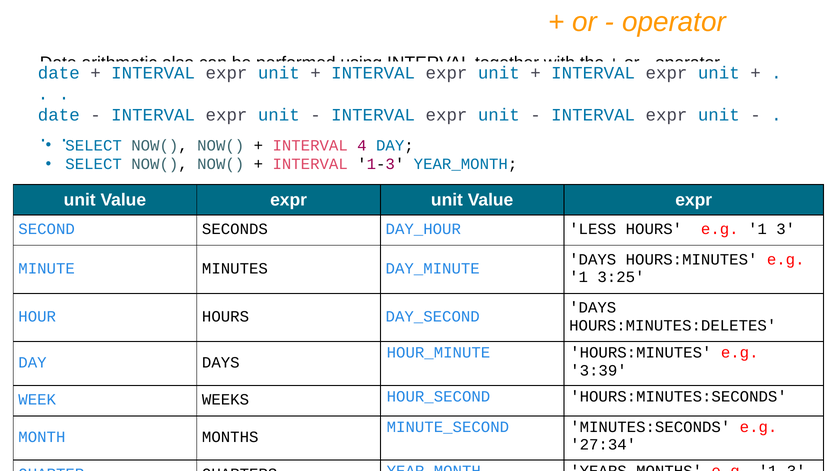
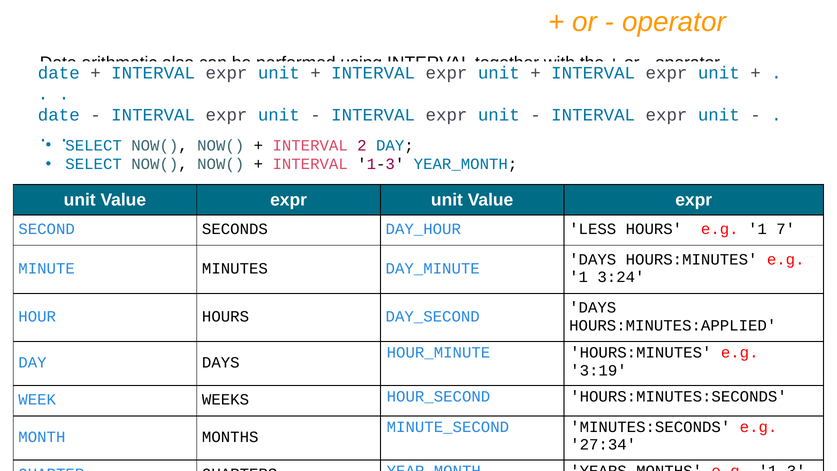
4: 4 -> 2 (362, 145)
3: 3 -> 7 (786, 229)
3:25: 3:25 -> 3:24 (621, 277)
HOURS:MINUTES:DELETES: HOURS:MINUTES:DELETES -> HOURS:MINUTES:APPLIED (673, 325)
3:39: 3:39 -> 3:19 (598, 370)
